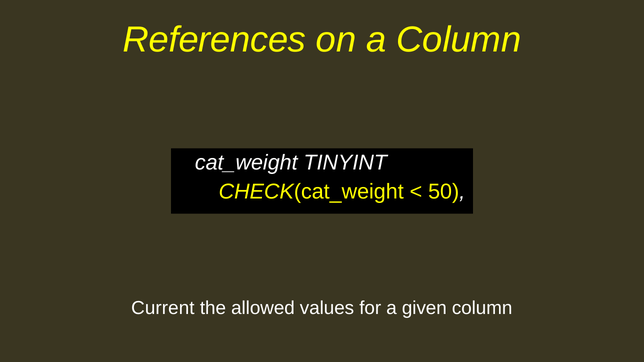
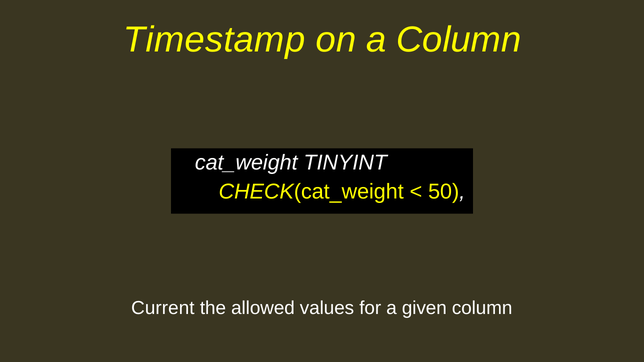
References: References -> Timestamp (214, 40)
